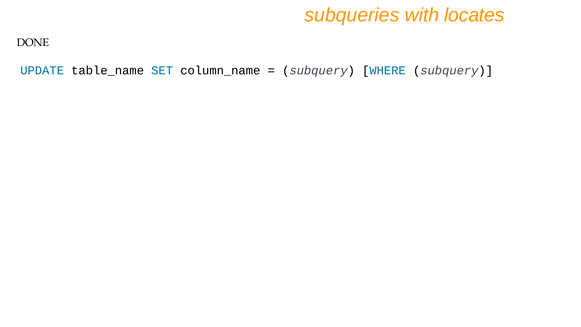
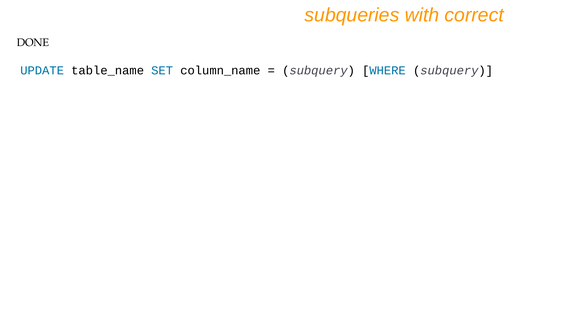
locates: locates -> correct (474, 15)
